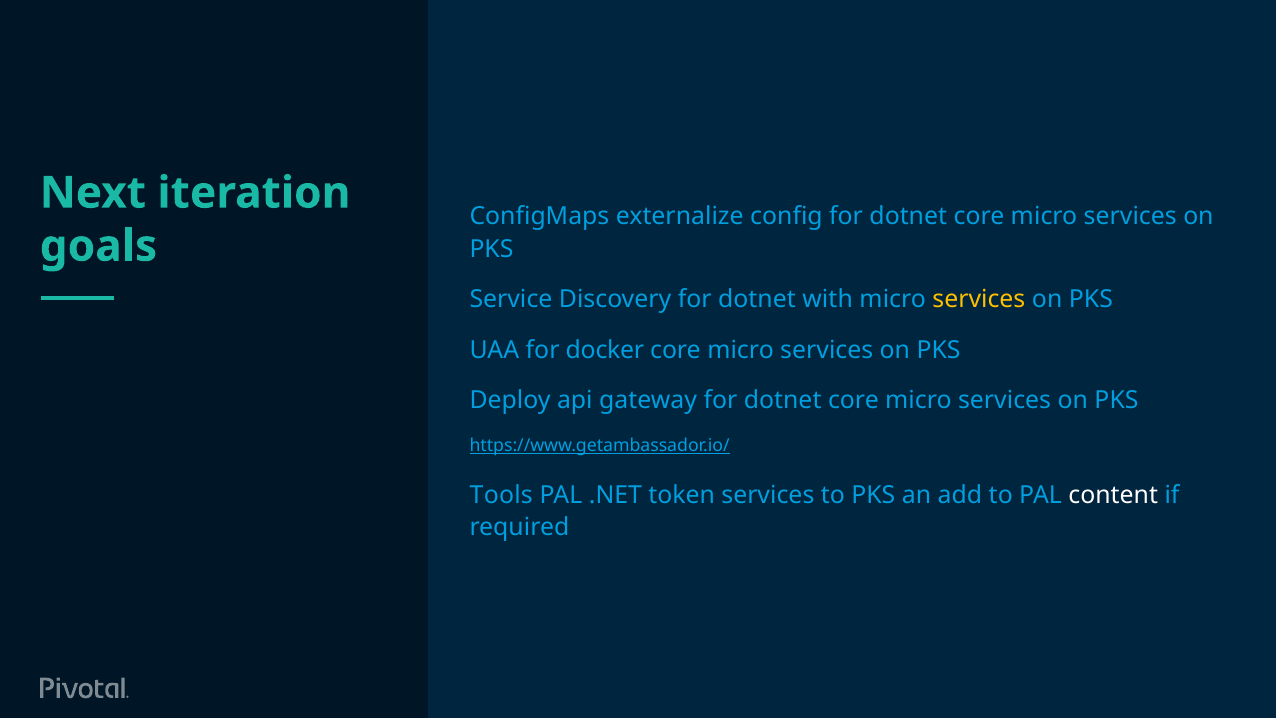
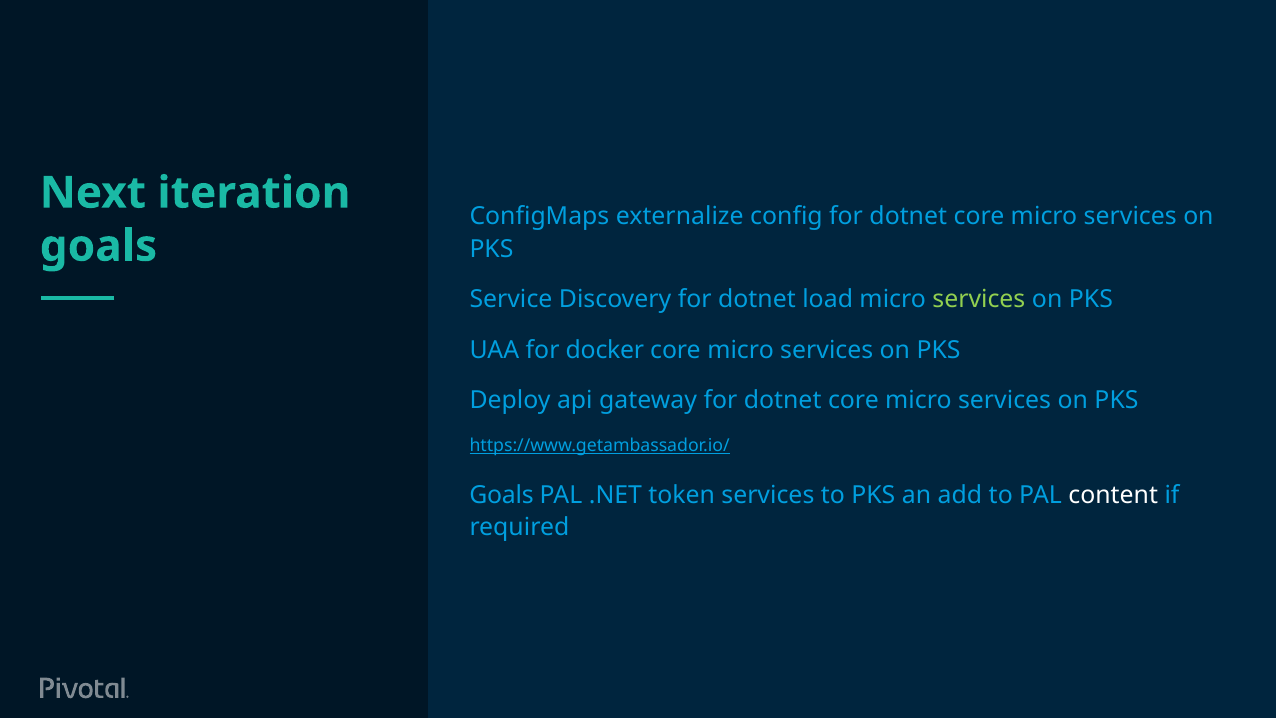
with: with -> load (828, 299)
services colour: yellow -> light green (979, 299)
Tools: Tools -> Goals (502, 495)
